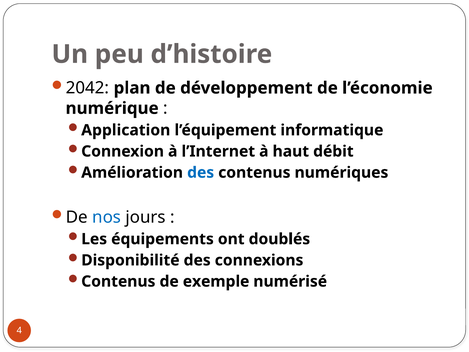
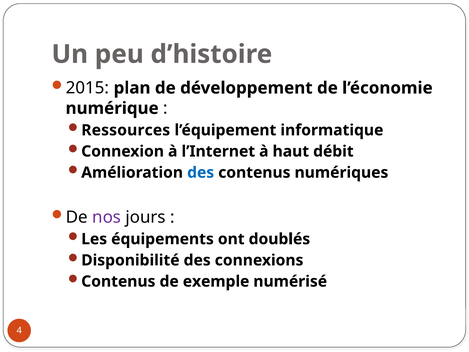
2042: 2042 -> 2015 (88, 88)
Application: Application -> Ressources (126, 130)
nos colour: blue -> purple (107, 217)
